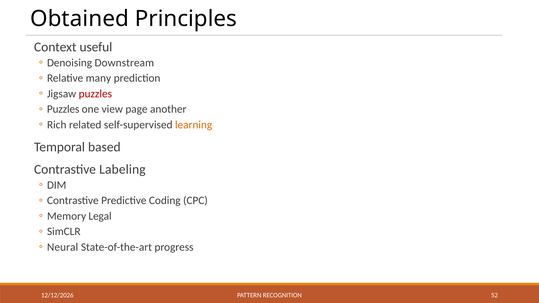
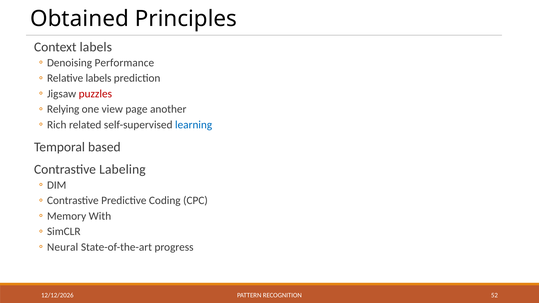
Context useful: useful -> labels (96, 47)
Downstream: Downstream -> Performance (124, 63)
Relative many: many -> labels (99, 78)
Puzzles: Puzzles -> Relying (63, 109)
learning colour: orange -> blue (194, 125)
Legal: Legal -> With (100, 216)
